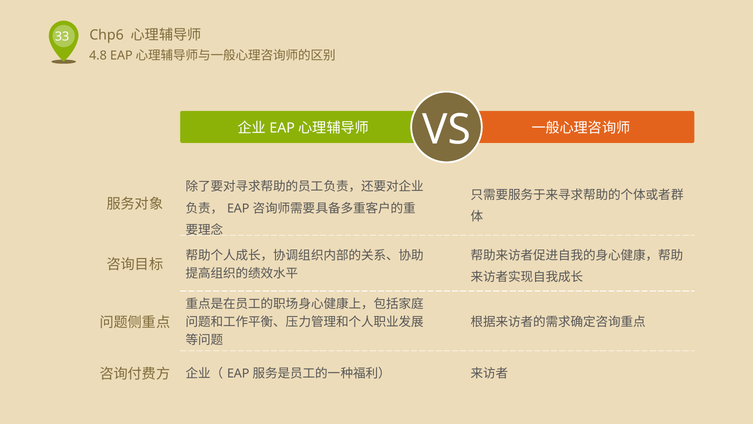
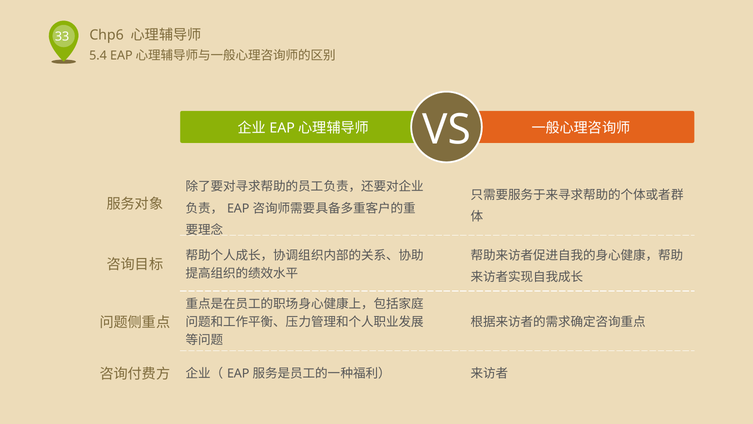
4.8: 4.8 -> 5.4 (98, 55)
